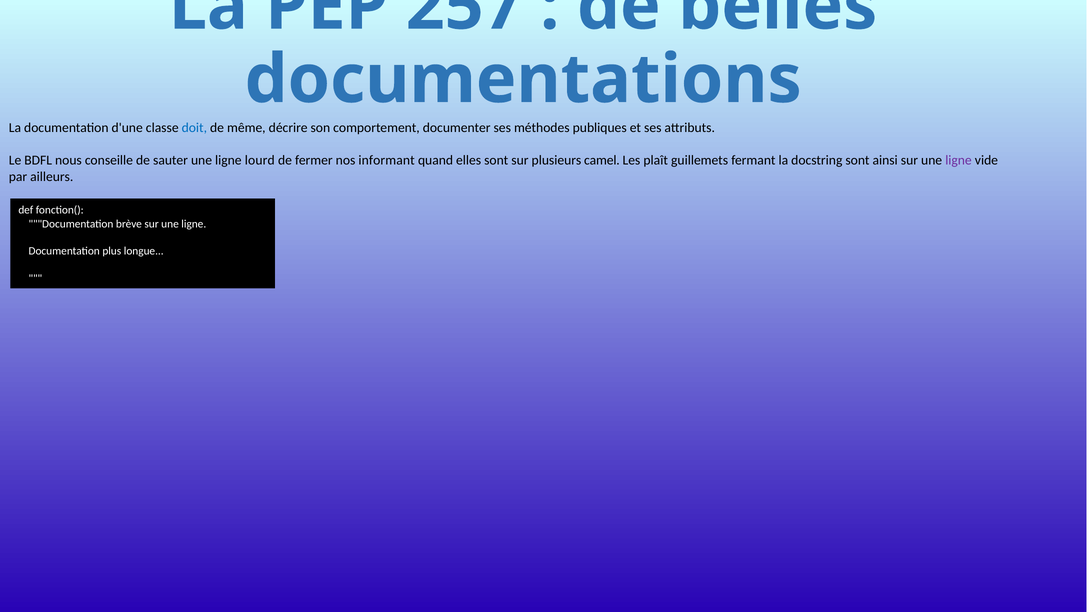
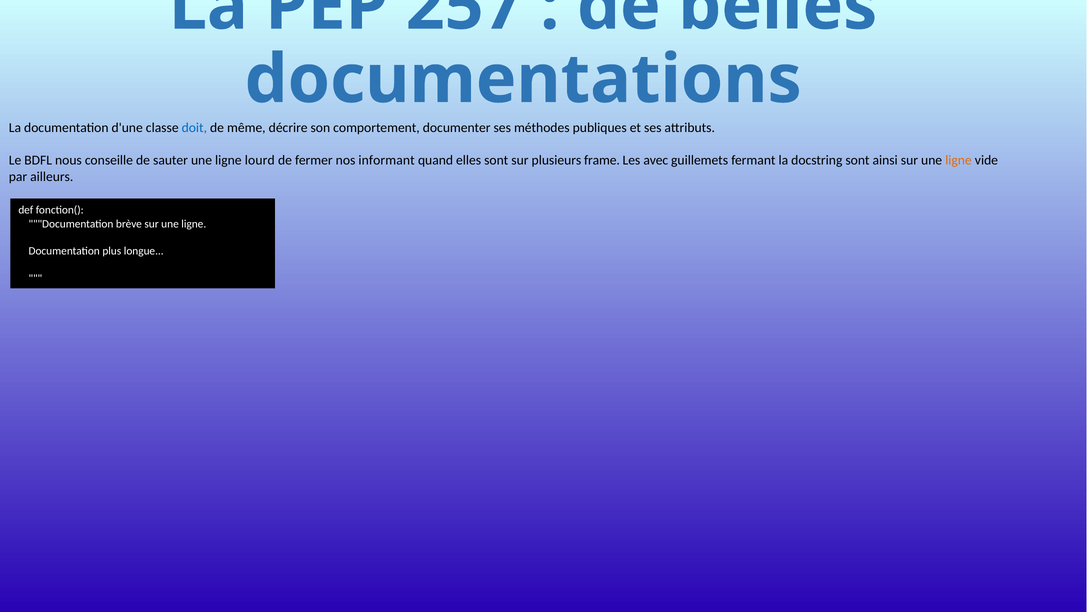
camel: camel -> frame (602, 160)
plaît: plaît -> avec (656, 160)
ligne colour: purple -> orange (958, 160)
